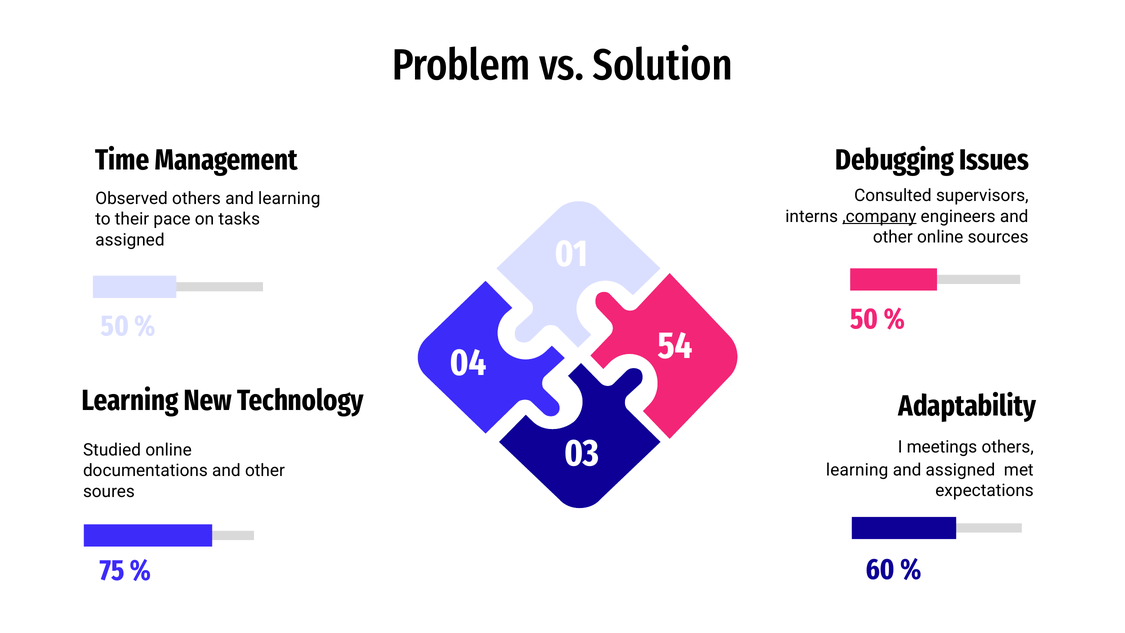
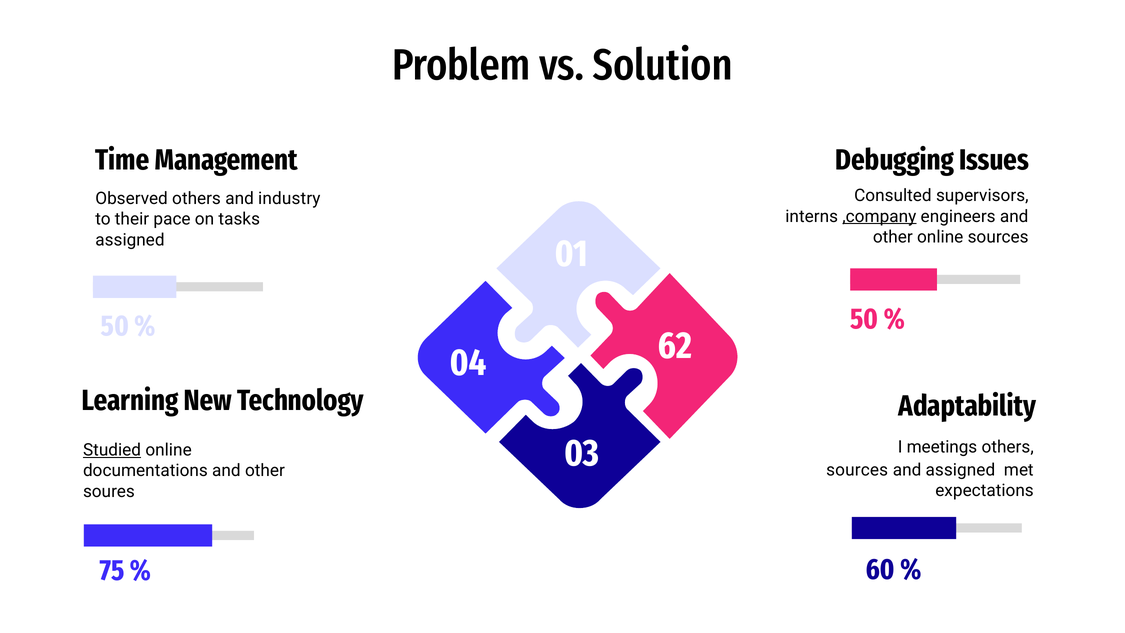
and learning: learning -> industry (289, 199)
54: 54 -> 62 (675, 346)
Studied underline: none -> present (112, 450)
learning: learning -> sources (857, 470)
